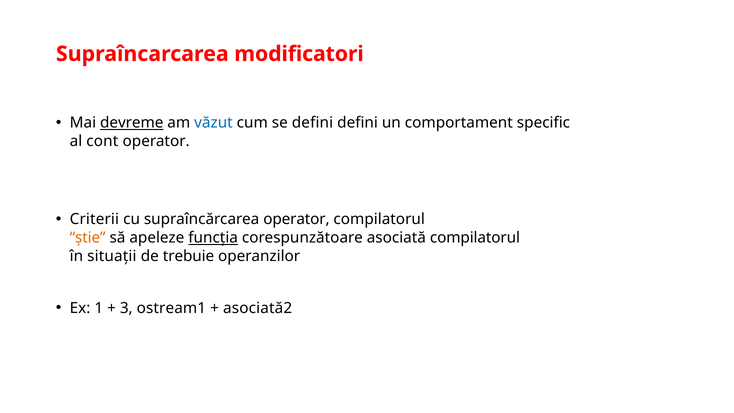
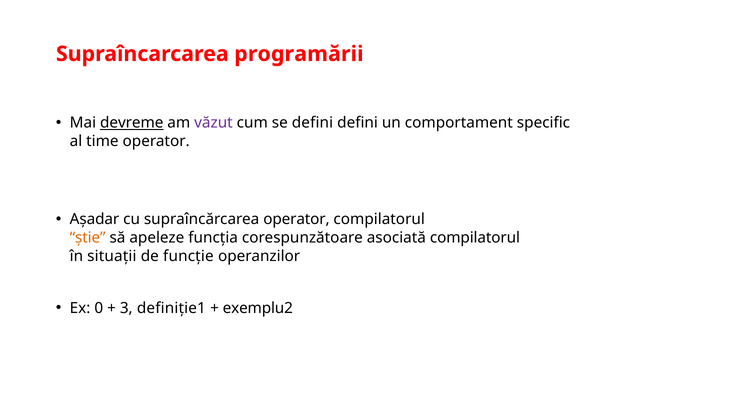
modificatori: modificatori -> programării (299, 54)
văzut colour: blue -> purple (213, 123)
cont: cont -> time (102, 141)
Criterii: Criterii -> Așadar (94, 219)
funcția underline: present -> none (213, 238)
trebuie: trebuie -> funcție (188, 256)
1: 1 -> 0 (99, 308)
ostream1: ostream1 -> definiție1 (171, 308)
asociată2: asociată2 -> exemplu2 (258, 308)
